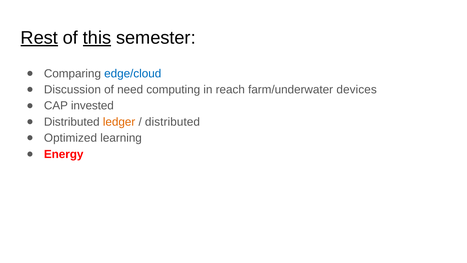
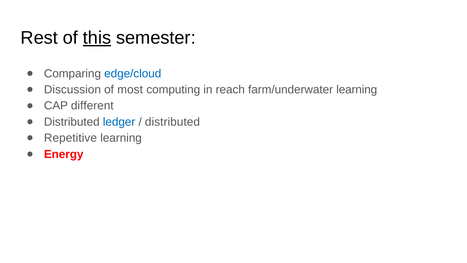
Rest underline: present -> none (39, 38)
need: need -> most (130, 90)
farm/underwater devices: devices -> learning (357, 90)
invested: invested -> different (92, 106)
ledger colour: orange -> blue (119, 122)
Optimized: Optimized -> Repetitive (70, 138)
